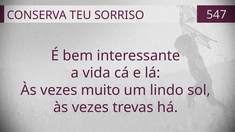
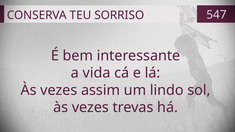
muito: muito -> assim (101, 90)
